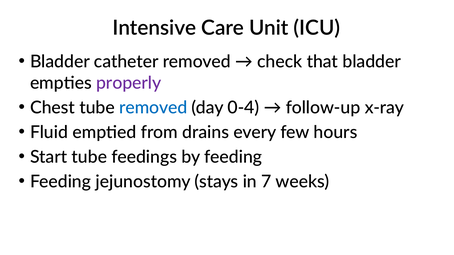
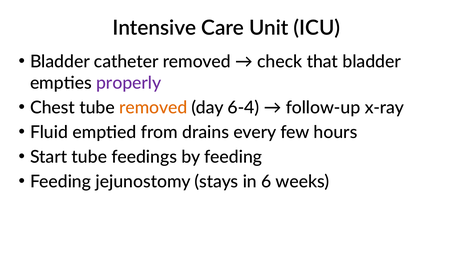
removed colour: blue -> orange (153, 108)
0-4: 0-4 -> 6-4 (243, 108)
7: 7 -> 6 (266, 182)
